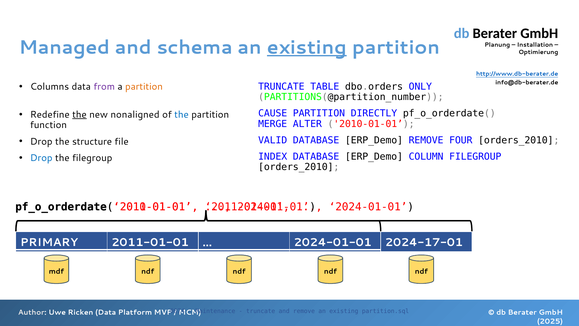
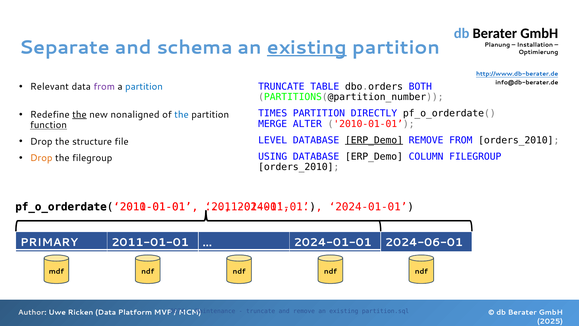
Managed: Managed -> Separate (64, 47)
Columns: Columns -> Relevant (49, 86)
partition colour: orange -> blue (144, 86)
ONLY: ONLY -> BOTH (420, 86)
CAUSE: CAUSE -> TIMES (273, 113)
function underline: none -> present (48, 125)
VALID: VALID -> LEVEL (273, 140)
ERP_Demo underline: none -> present (374, 140)
REMOVE FOUR: FOUR -> FROM (461, 140)
INDEX: INDEX -> USING (273, 157)
Drop colour: blue -> orange (41, 158)
2024-17-01: 2024-17-01 -> 2024-06-01 (424, 242)
